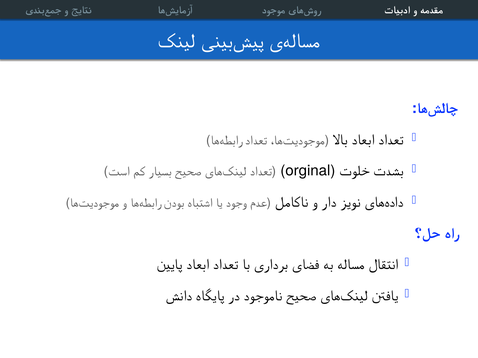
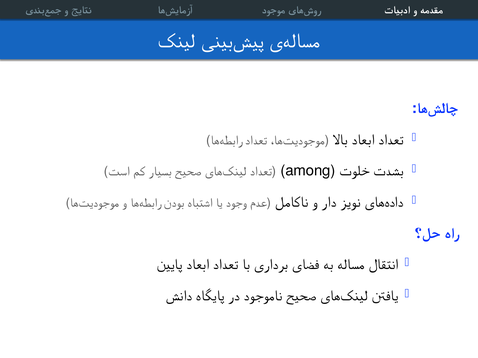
orginal: orginal -> among (308, 171)
